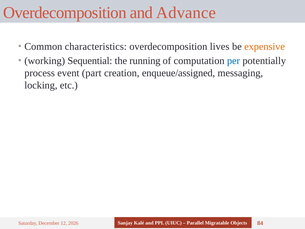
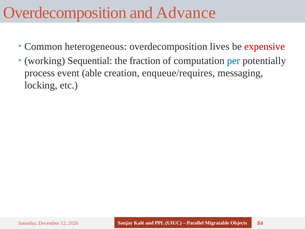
characteristics: characteristics -> heterogeneous (96, 46)
expensive colour: orange -> red (265, 46)
running: running -> fraction (145, 61)
part: part -> able (92, 73)
enqueue/assigned: enqueue/assigned -> enqueue/requires (178, 73)
